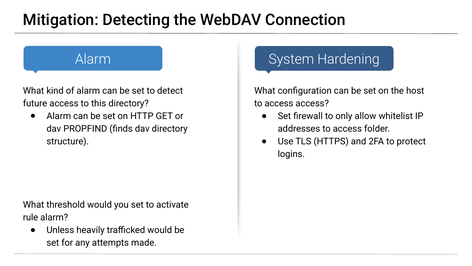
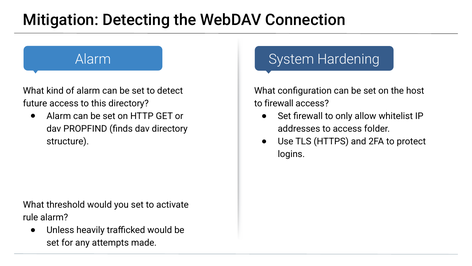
access: access -> firewall (279, 103)
